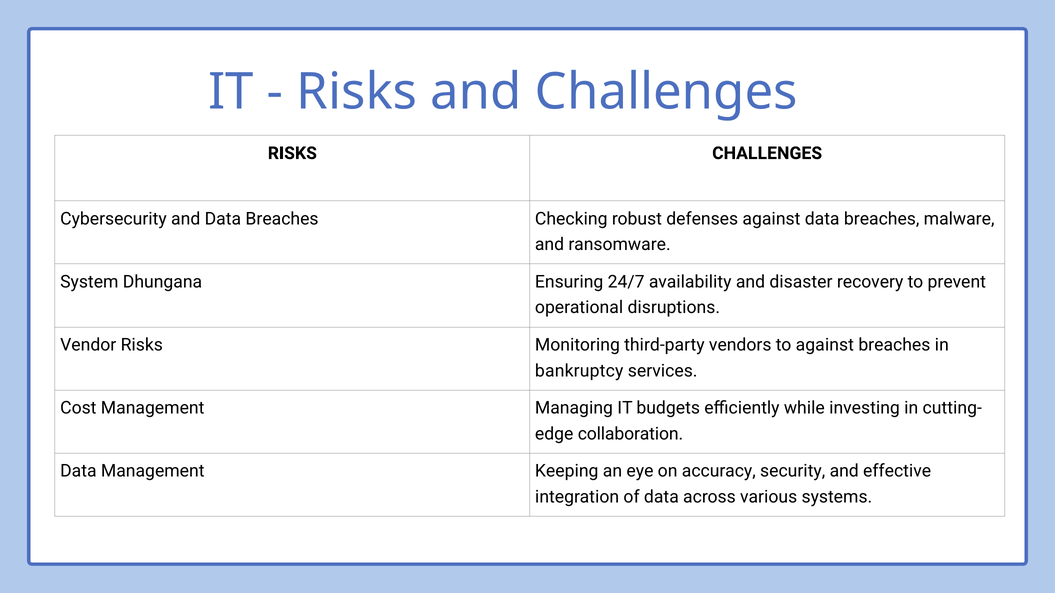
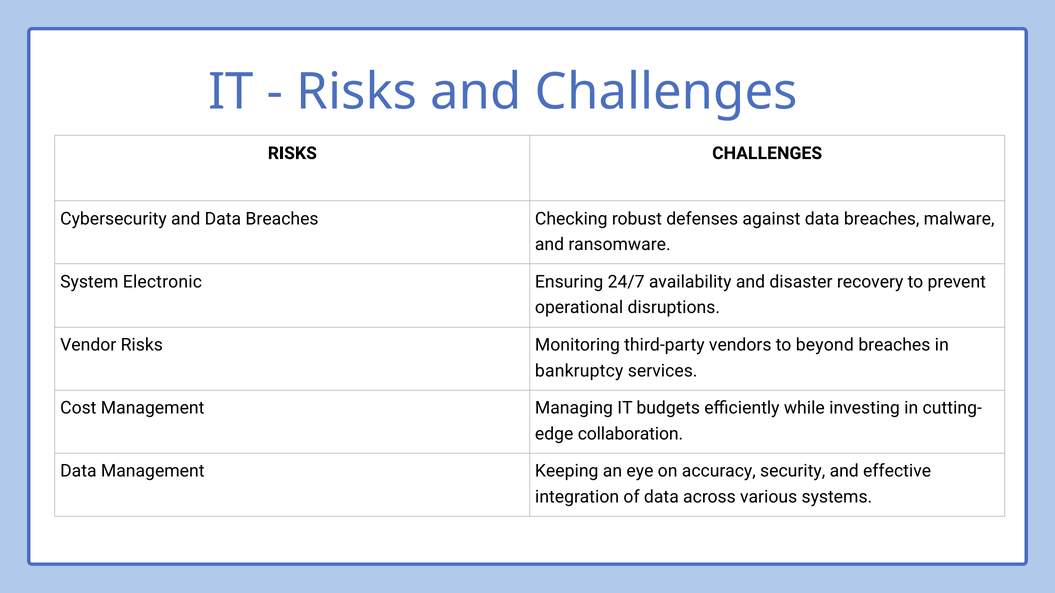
Dhungana: Dhungana -> Electronic (162, 282)
to against: against -> beyond (825, 345)
